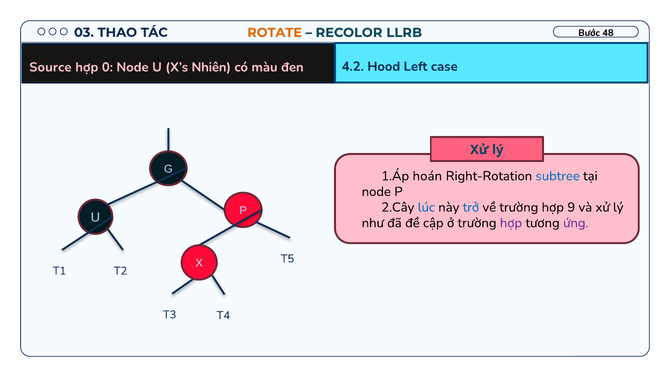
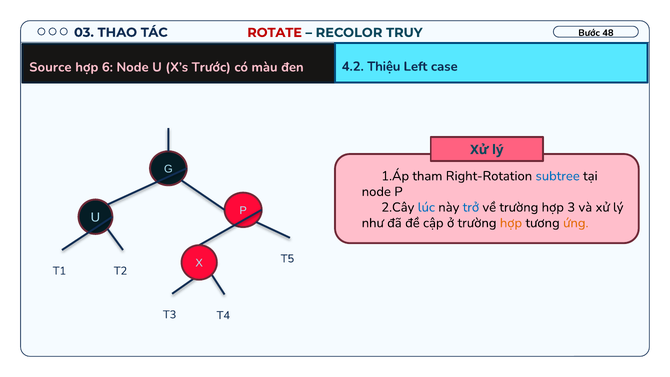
ROTATE colour: orange -> red (275, 33)
LLRB: LLRB -> TRUY (404, 33)
Hood: Hood -> Thiệu (384, 66)
0: 0 -> 6 (107, 67)
Nhiên: Nhiên -> Trước (211, 67)
hoán: hoán -> tham (427, 176)
9: 9 -> 3 (571, 207)
hợp colour: purple -> orange (511, 223)
ứng colour: purple -> orange (576, 223)
